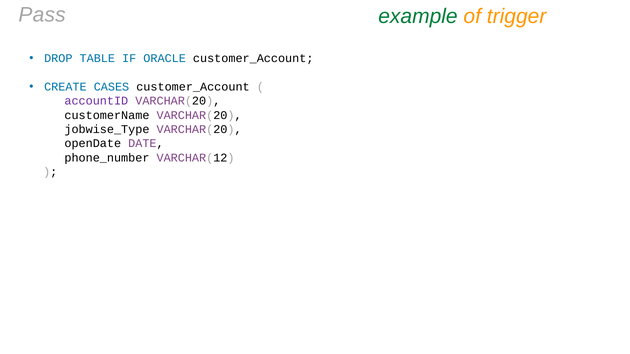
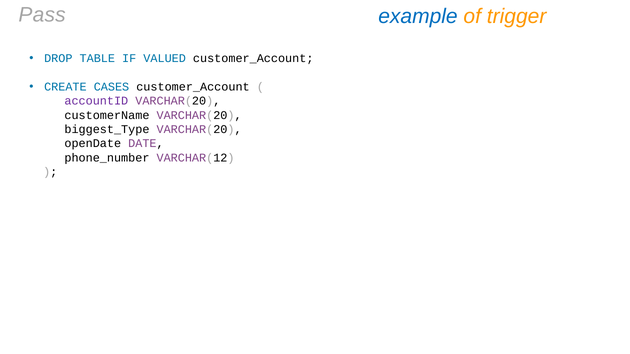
example colour: green -> blue (418, 16)
ORACLE: ORACLE -> VALUED (165, 59)
jobwise_Type: jobwise_Type -> biggest_Type (107, 129)
